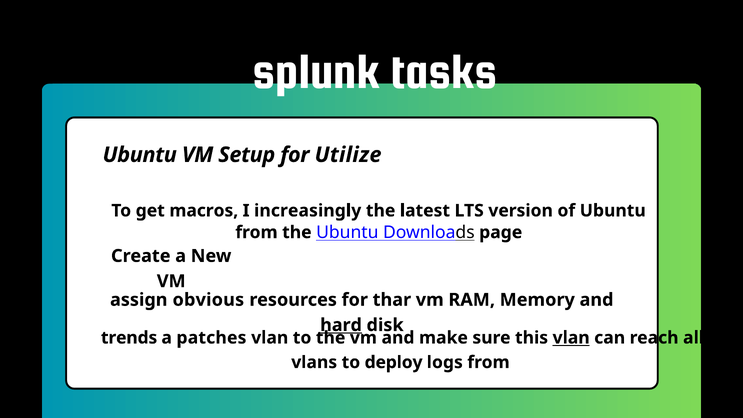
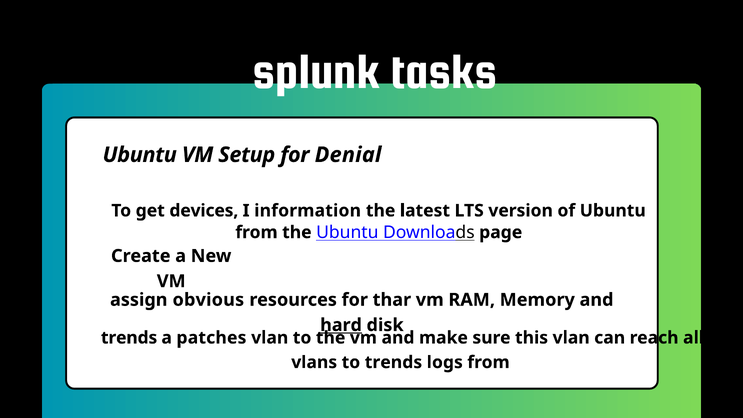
Utilize: Utilize -> Denial (348, 155)
macros: macros -> devices (204, 211)
increasingly: increasingly -> information (308, 211)
vlan underline: present -> none (571, 338)
to deploy: deploy -> trends (393, 362)
